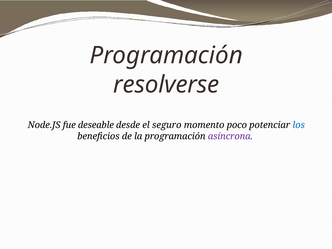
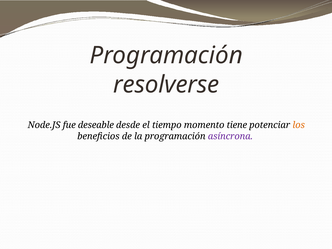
seguro: seguro -> tiempo (167, 125)
poco: poco -> tiene (237, 125)
los colour: blue -> orange (299, 125)
